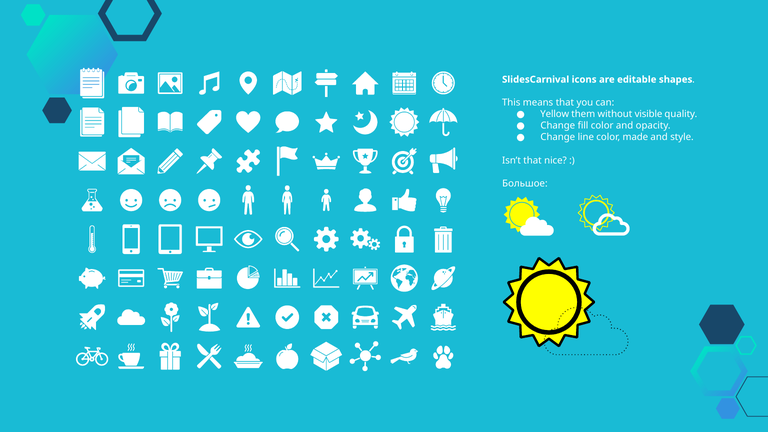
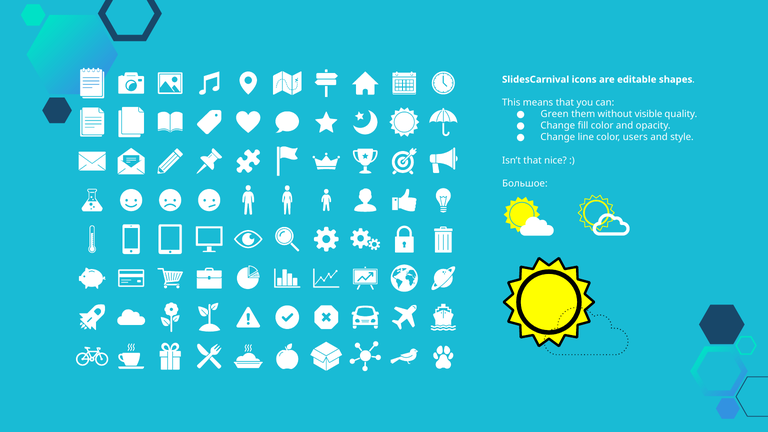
Yellow: Yellow -> Green (555, 114)
made: made -> users (635, 137)
